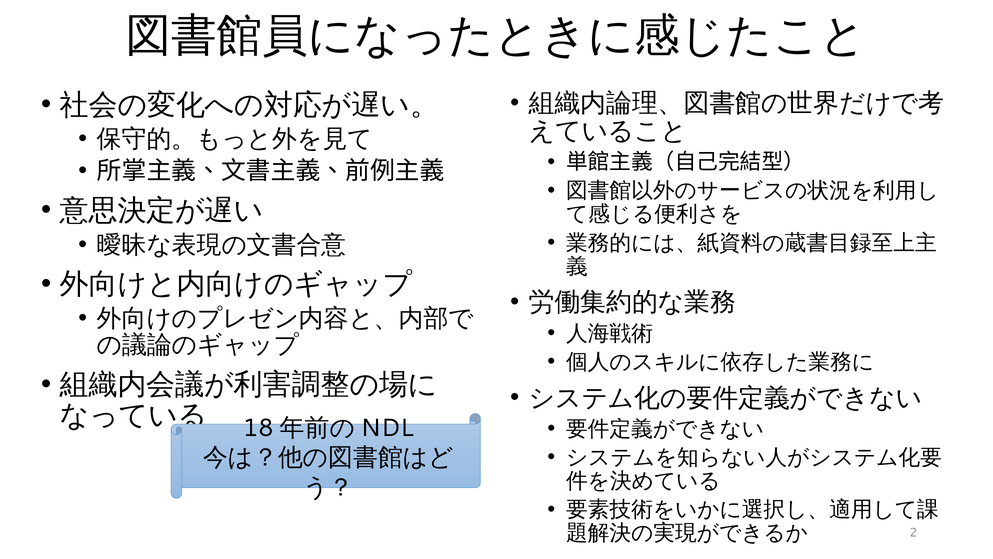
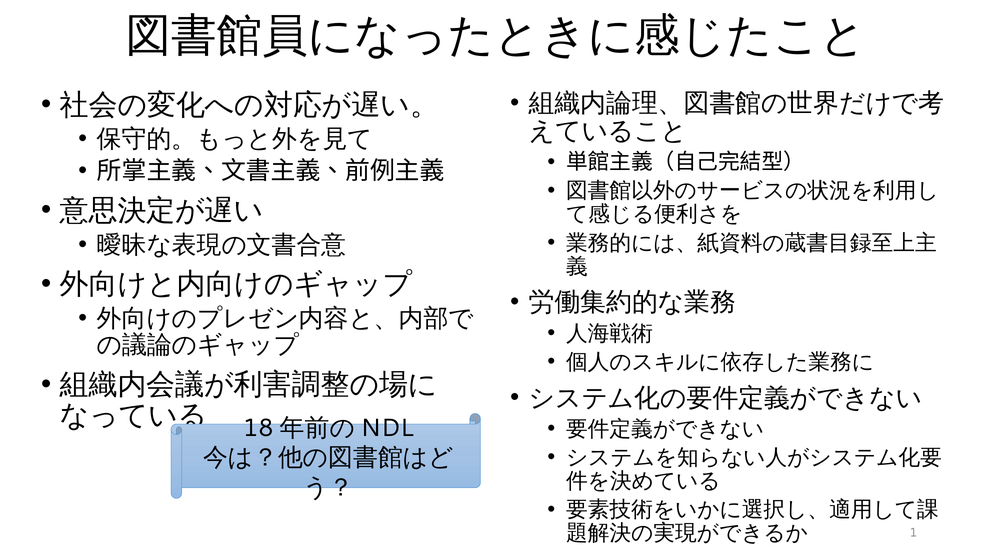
2: 2 -> 1 (913, 532)
